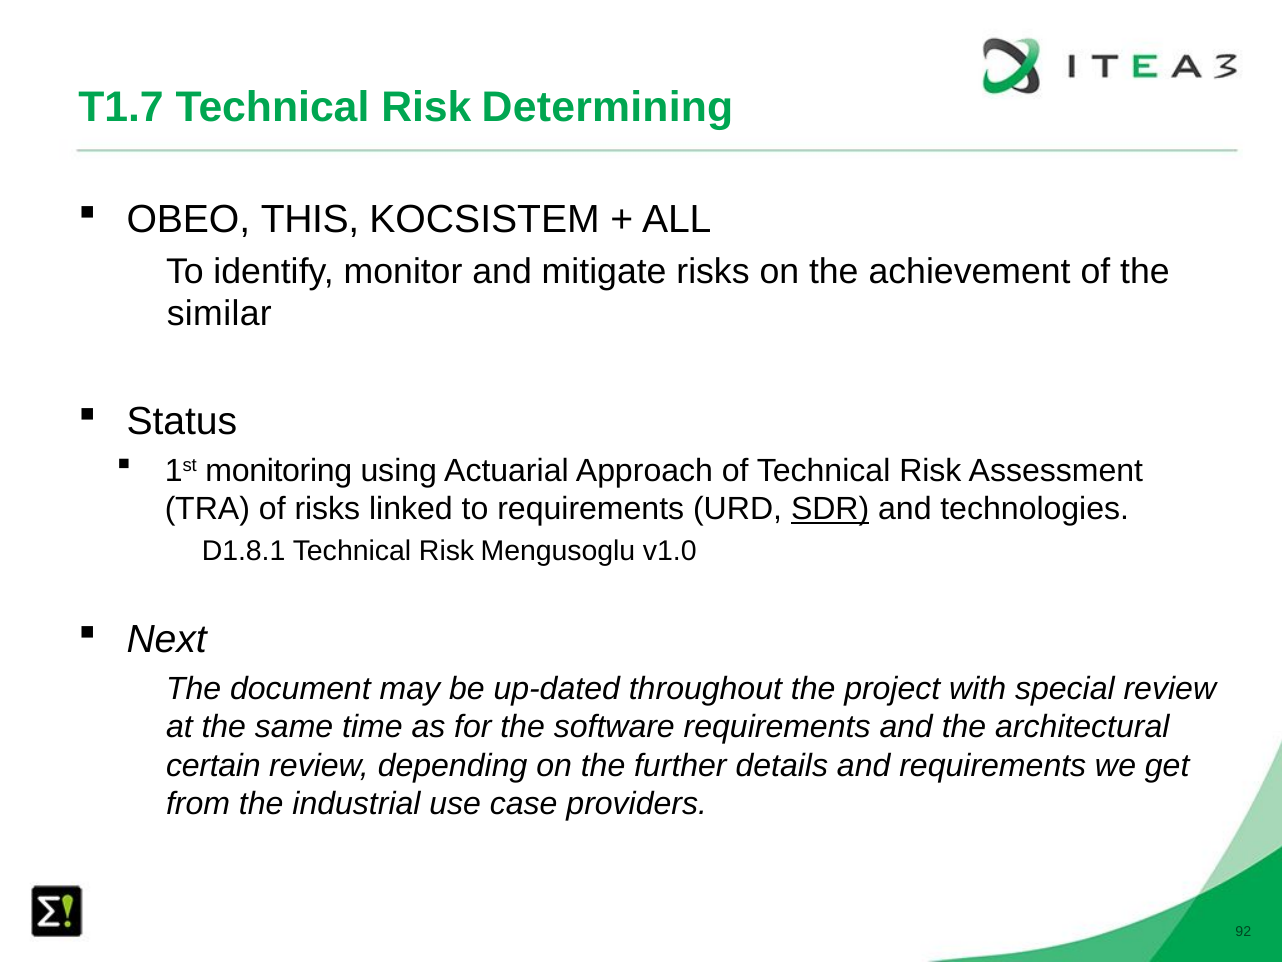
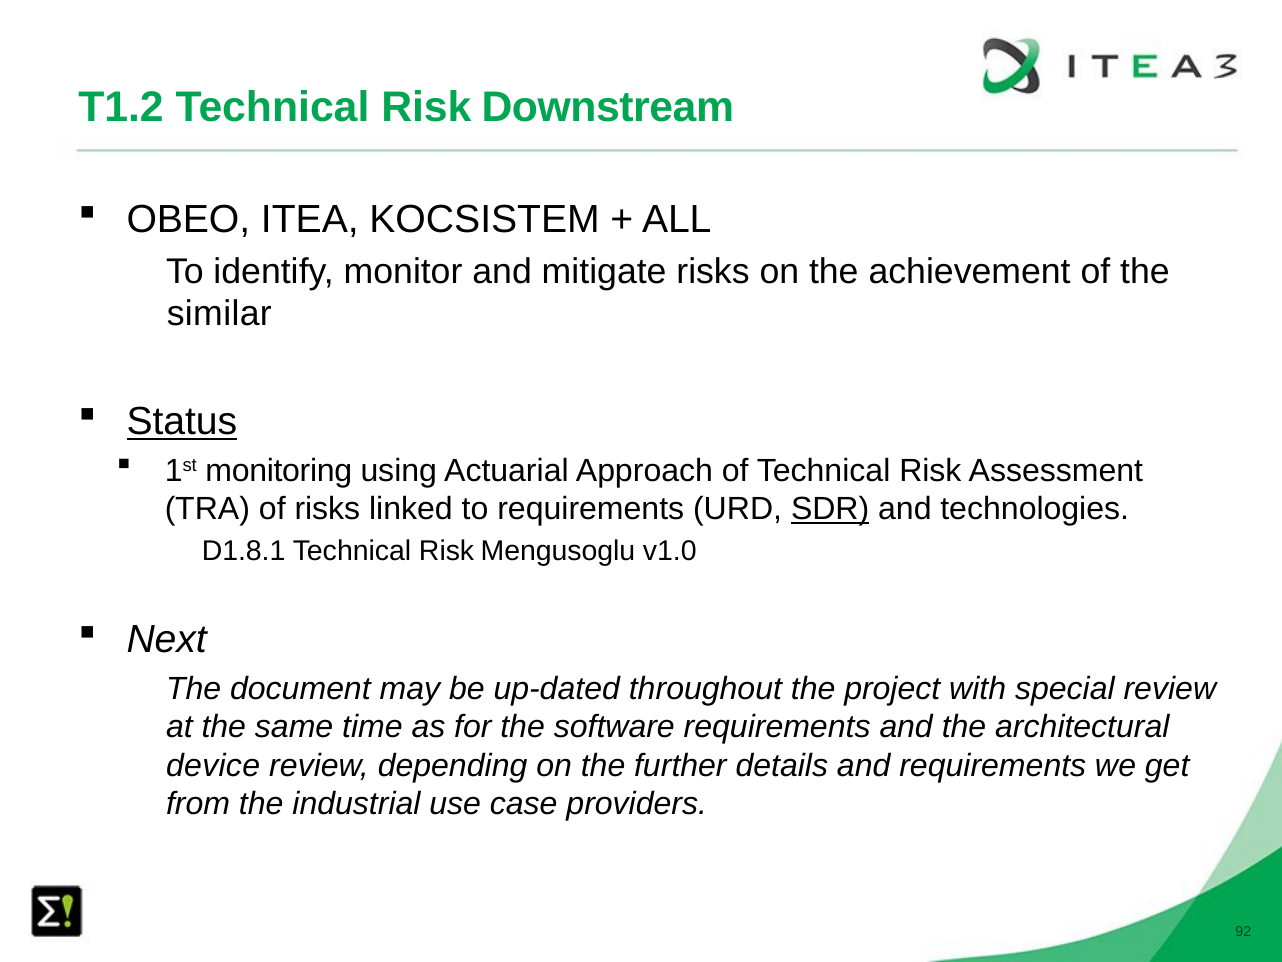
T1.7: T1.7 -> T1.2 (121, 107)
Determining: Determining -> Downstream (608, 107)
THIS: THIS -> ITEA (310, 219)
Status underline: none -> present (182, 422)
certain: certain -> device (213, 765)
